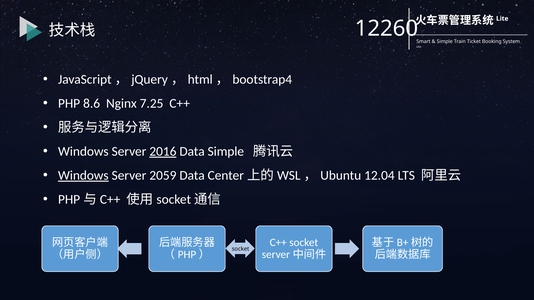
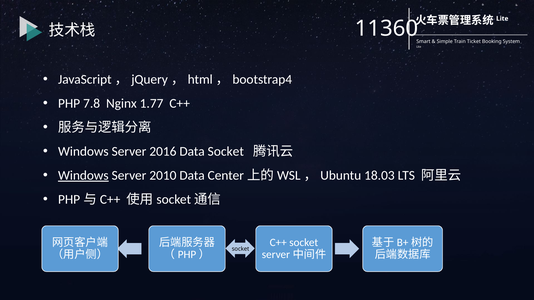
12260: 12260 -> 11360 (387, 29)
8.6: 8.6 -> 7.8 (92, 104)
7.25: 7.25 -> 1.77 (152, 104)
2016 underline: present -> none (163, 152)
Data Simple: Simple -> Socket (226, 152)
2059: 2059 -> 2010 (163, 176)
12.04: 12.04 -> 18.03 (379, 176)
